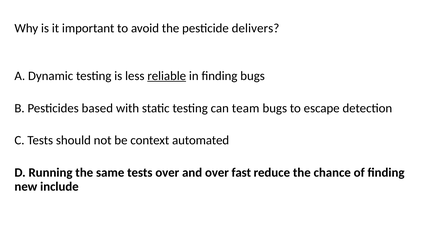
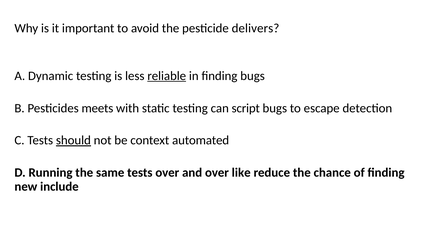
based: based -> meets (97, 108)
team: team -> script (246, 108)
should underline: none -> present (73, 141)
fast: fast -> like (241, 173)
